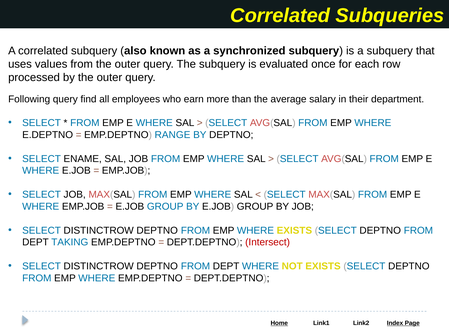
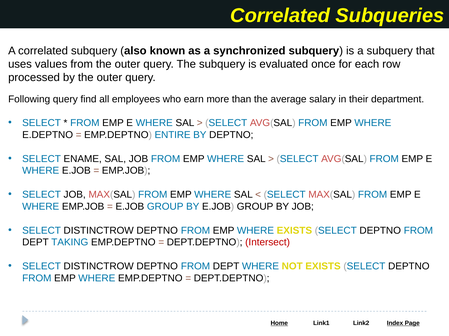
RANGE: RANGE -> ENTIRE (173, 135)
